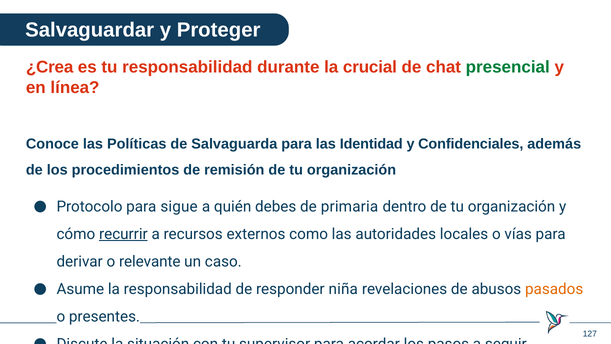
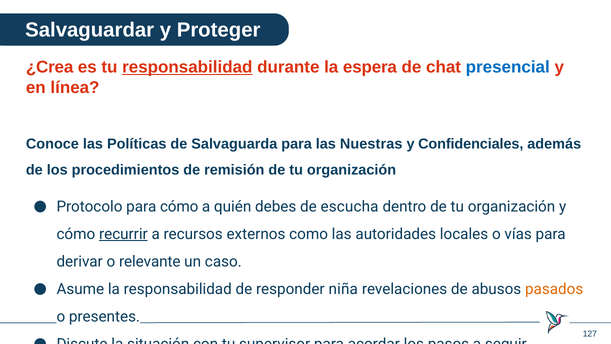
responsabilidad underline: none -> present (187, 67)
la crucial: crucial -> espera (370, 67)
presencial colour: green -> blue (508, 67)
Identidad: Identidad -> Nuestras (371, 144)
para sigue: sigue -> cómo (179, 206)
primaria: primaria -> escucha (350, 206)
